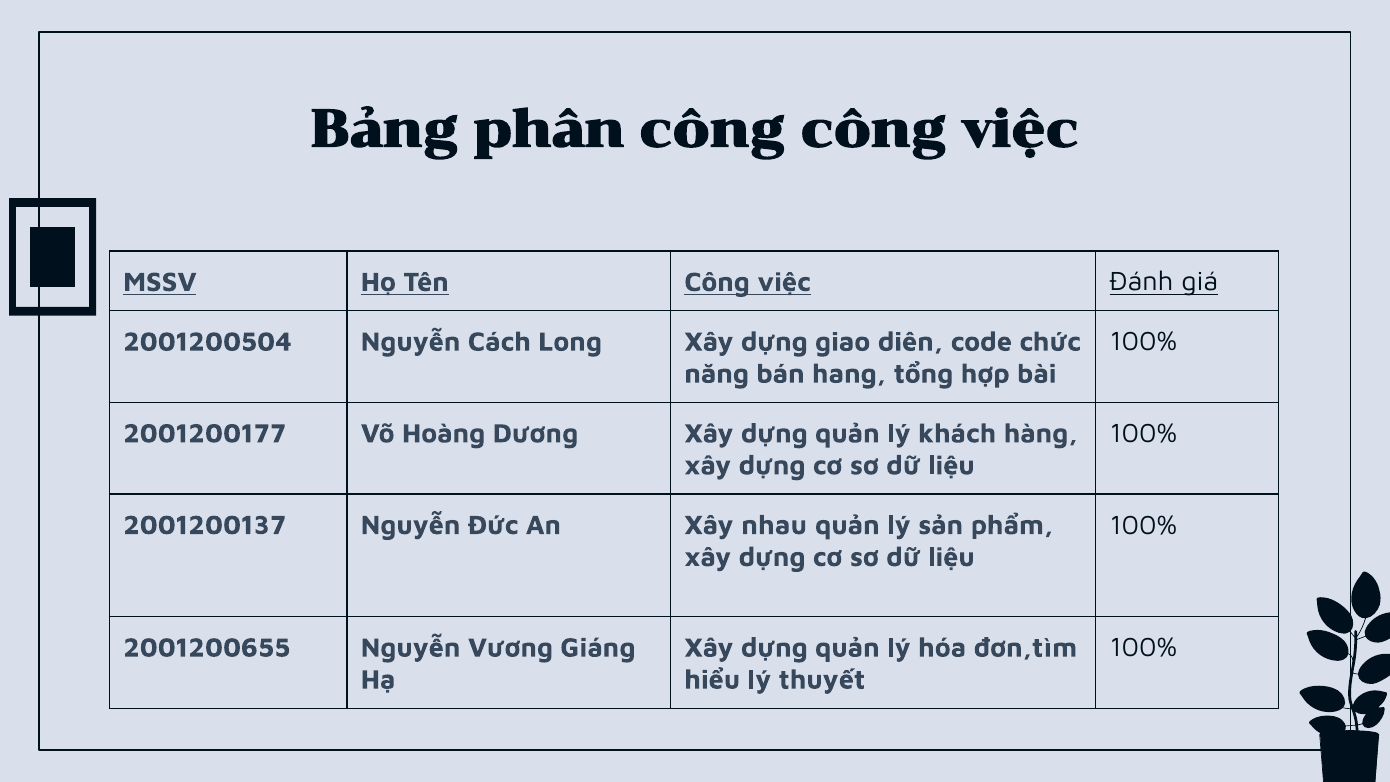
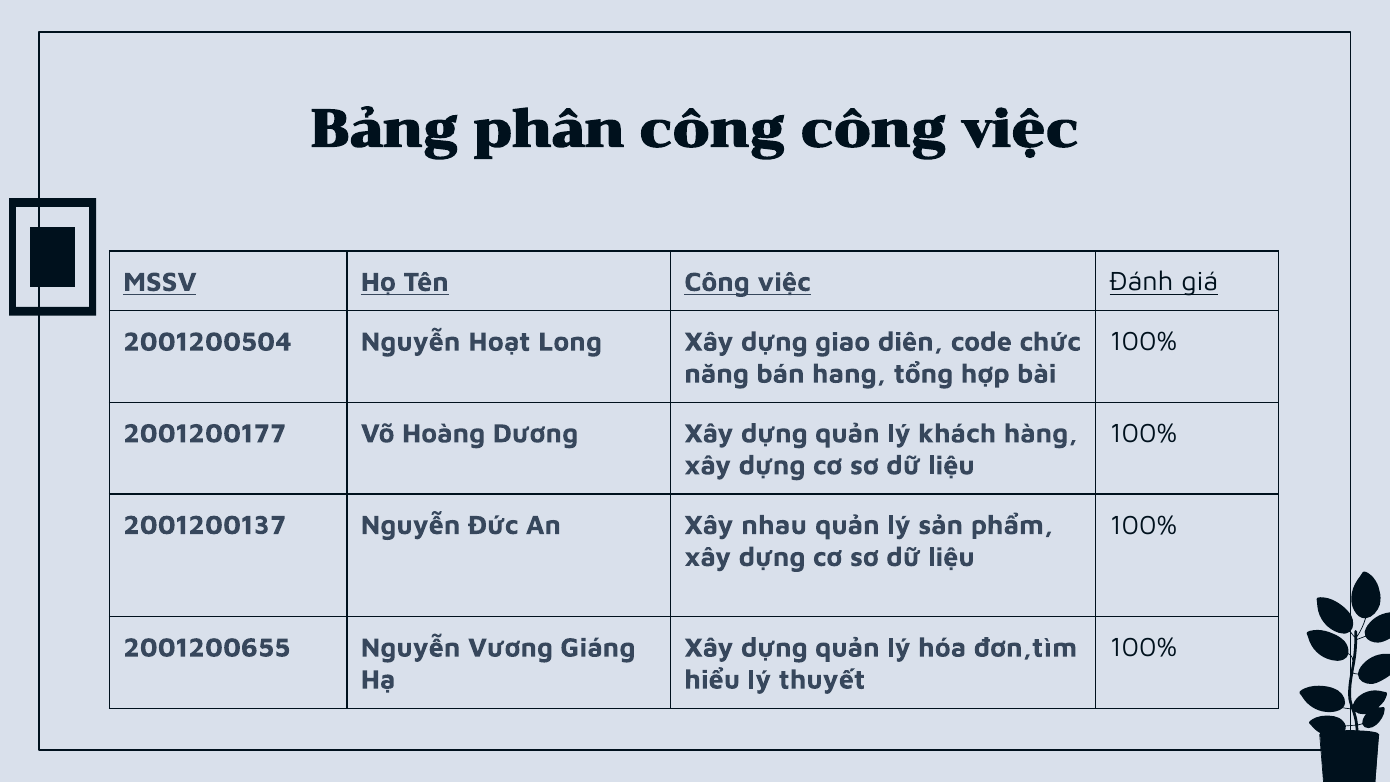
Cách: Cách -> Hoạt (499, 342)
